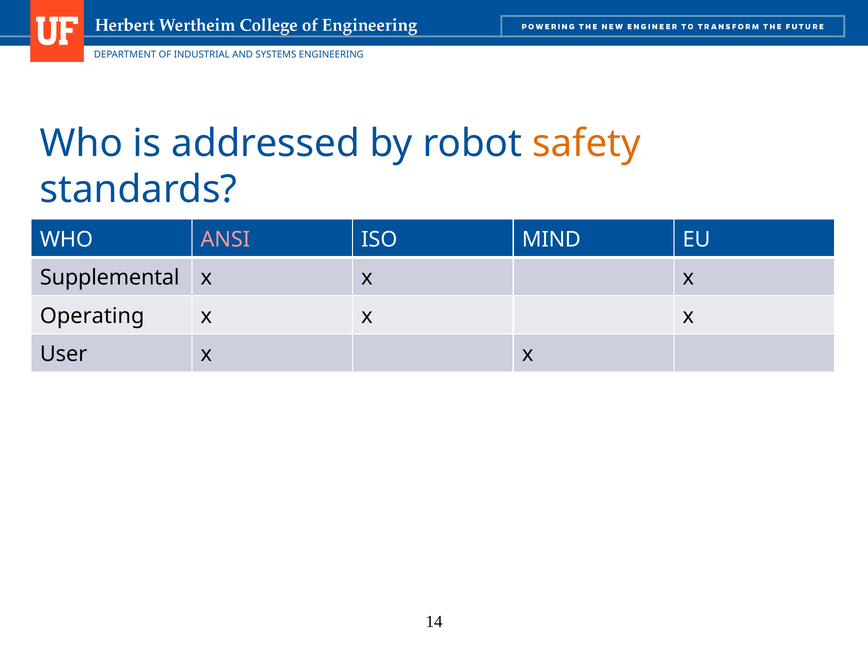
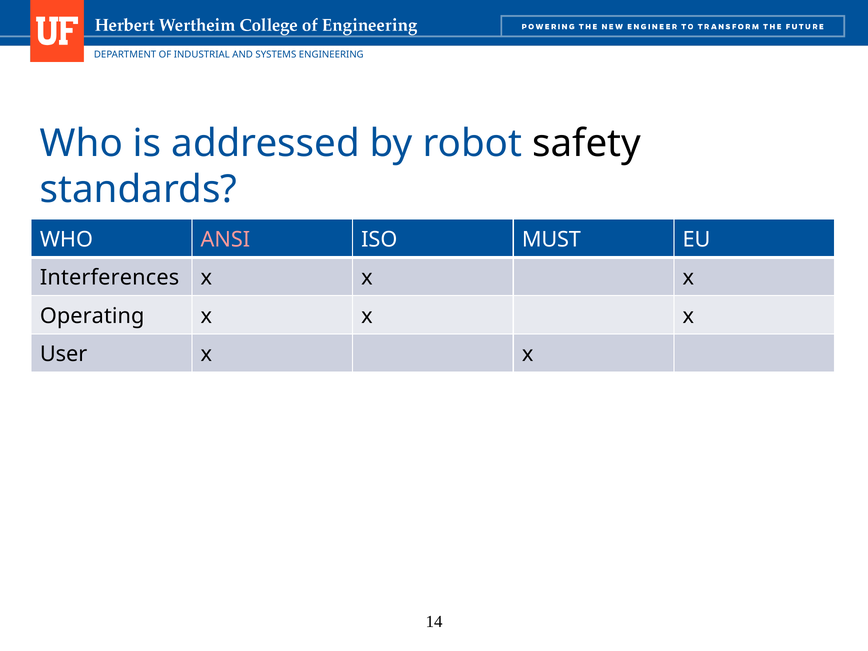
safety colour: orange -> black (587, 143)
MIND: MIND -> MUST (551, 239)
Supplemental: Supplemental -> Interferences (110, 278)
